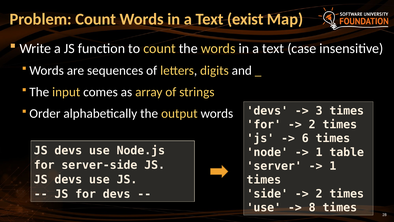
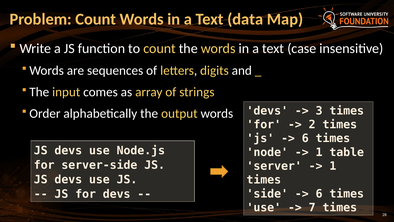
exist: exist -> data (245, 19)
2: 2 -> 6 (319, 193)
8: 8 -> 7 (312, 207)
